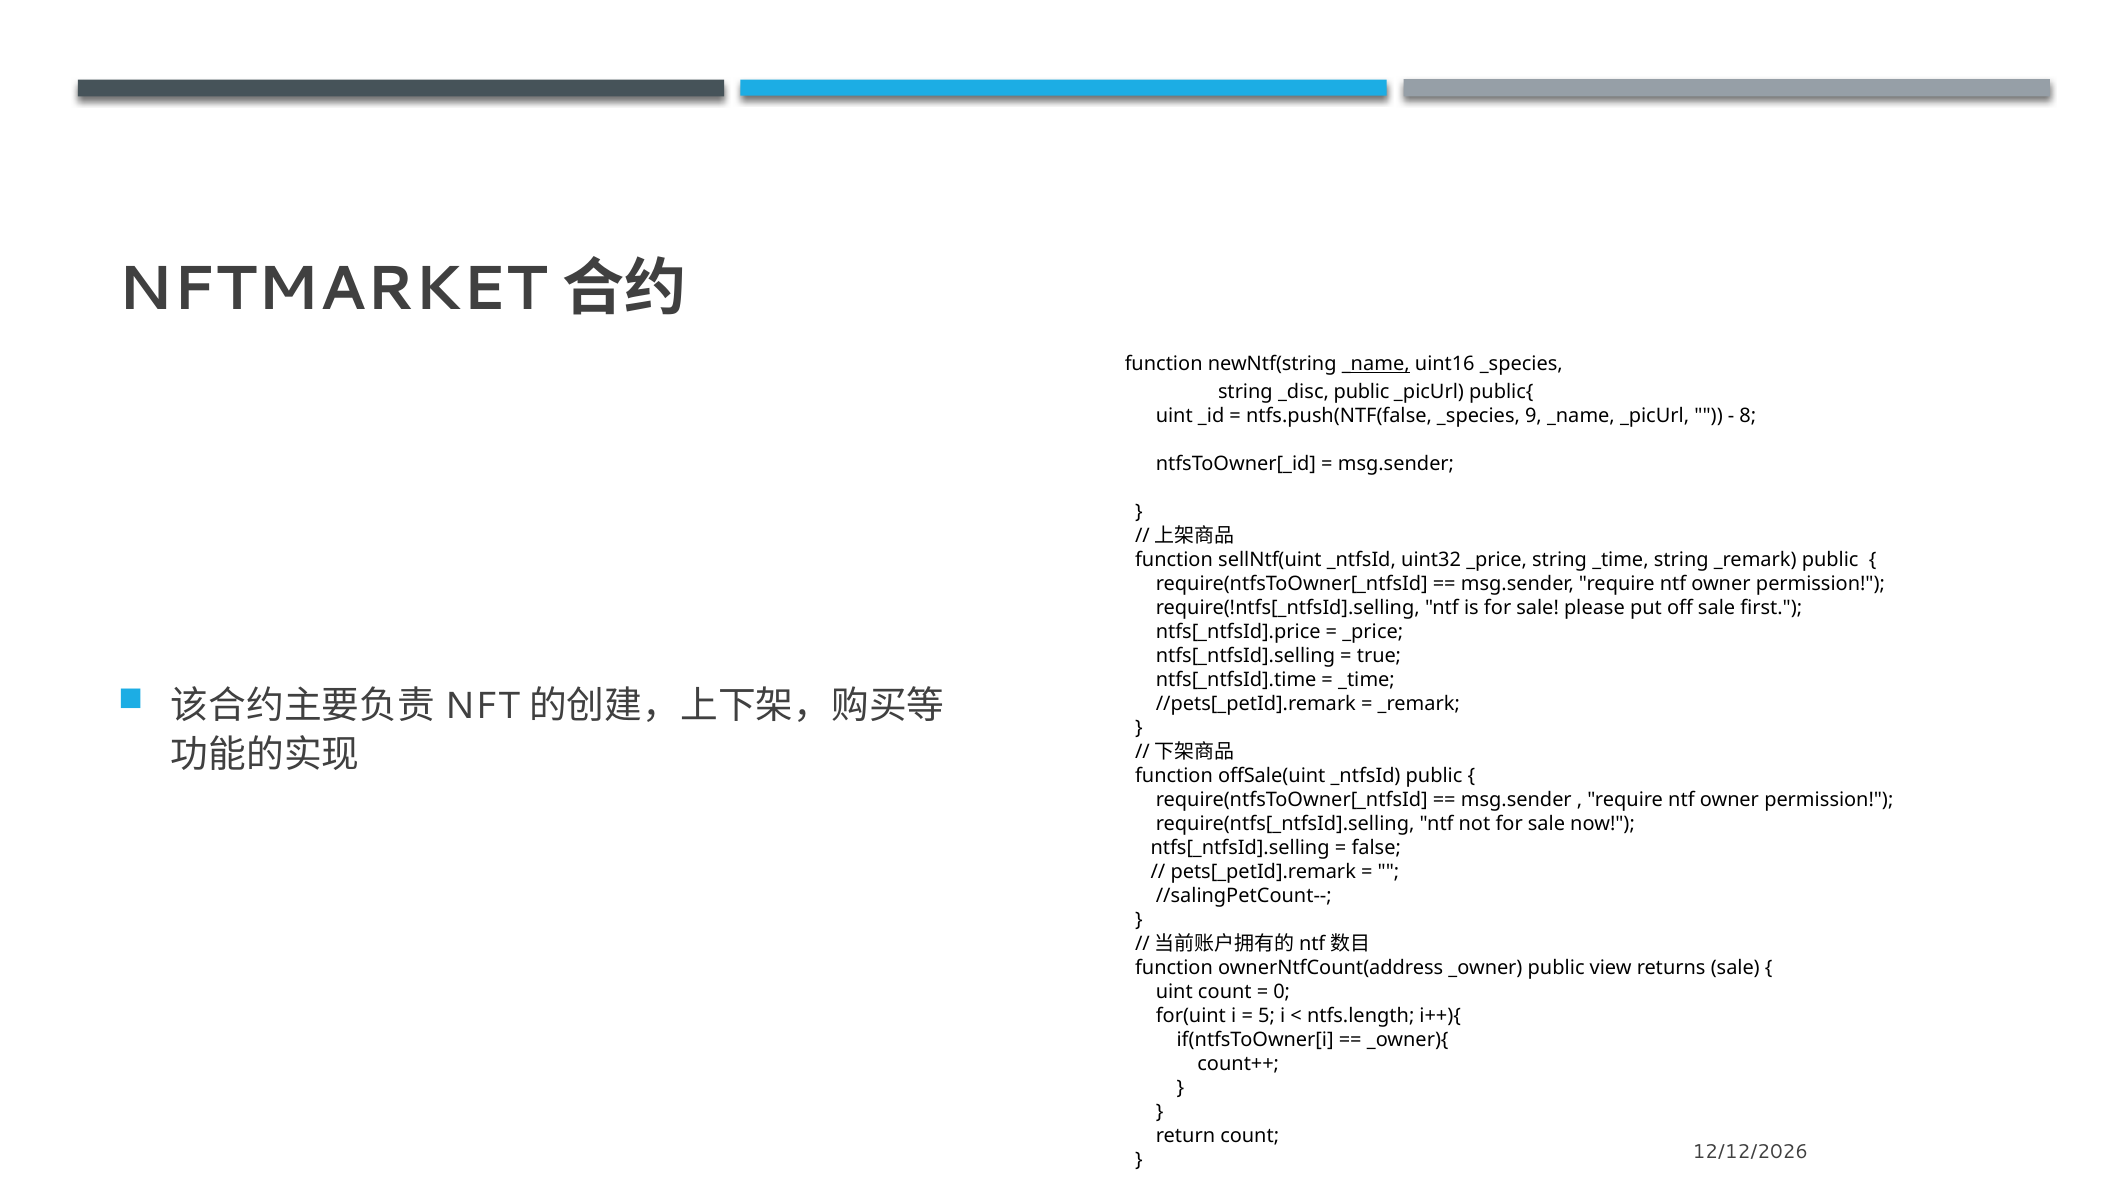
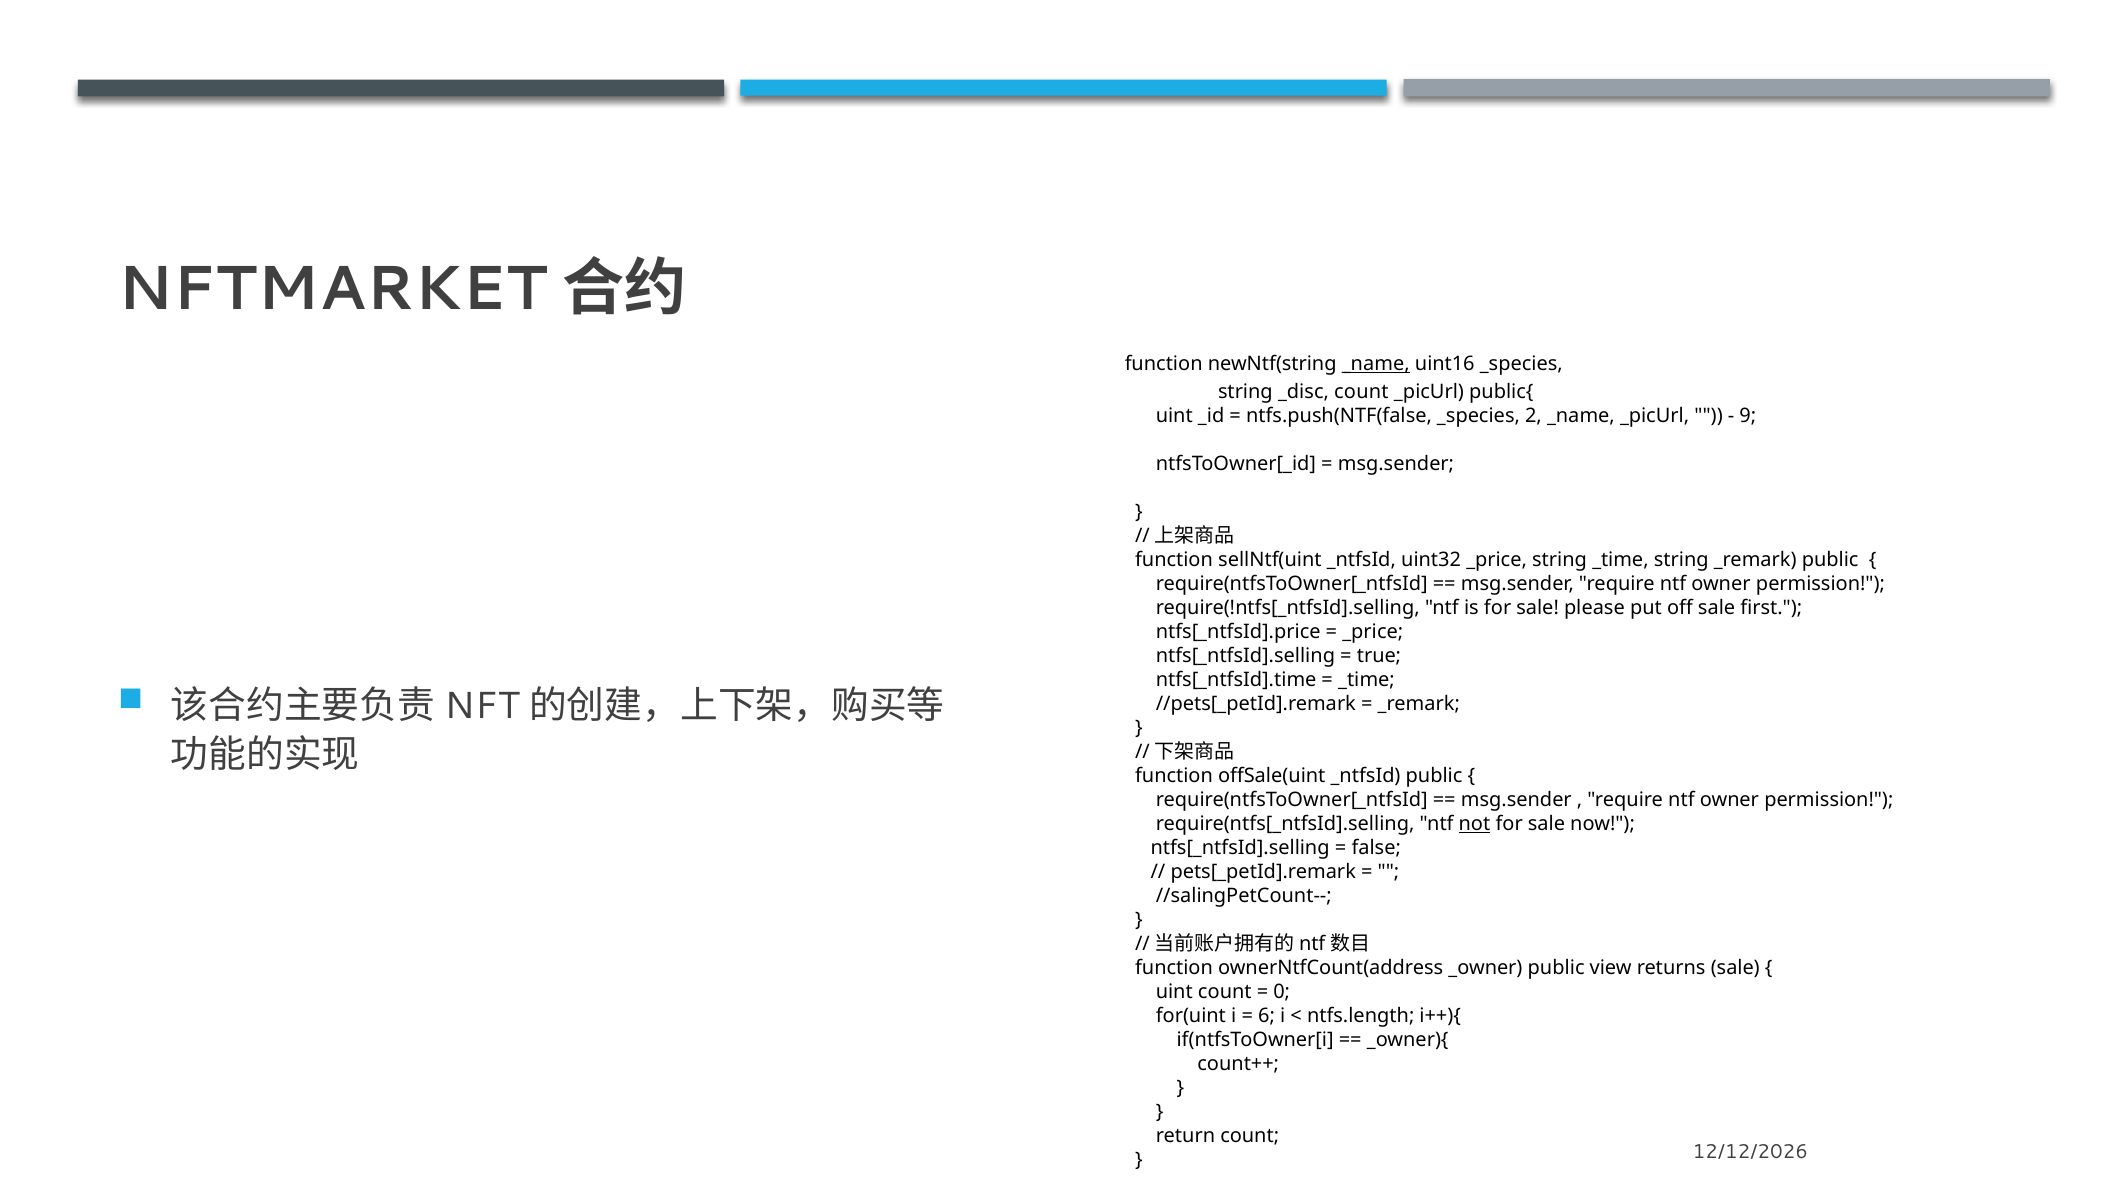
_disc public: public -> count (1361, 392)
9: 9 -> 2 (1533, 416)
8: 8 -> 9 (1748, 416)
not underline: none -> present (1474, 824)
5: 5 -> 6 (1267, 1016)
